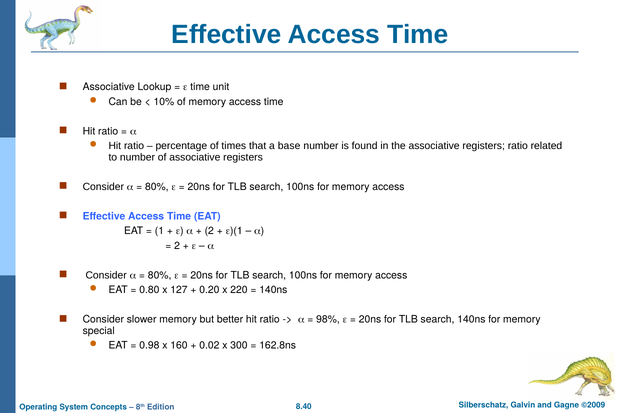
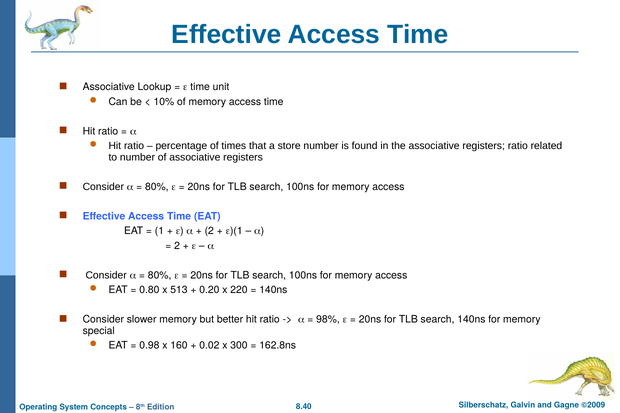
base: base -> store (289, 146)
127: 127 -> 513 (179, 290)
